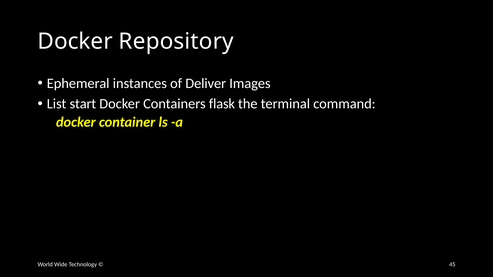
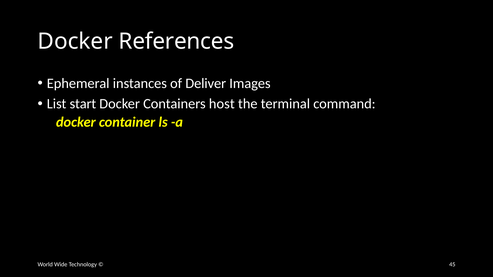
Repository: Repository -> References (176, 41)
flask: flask -> host (222, 104)
